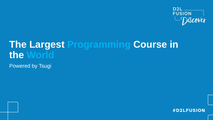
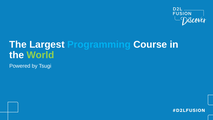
World colour: light blue -> light green (40, 55)
